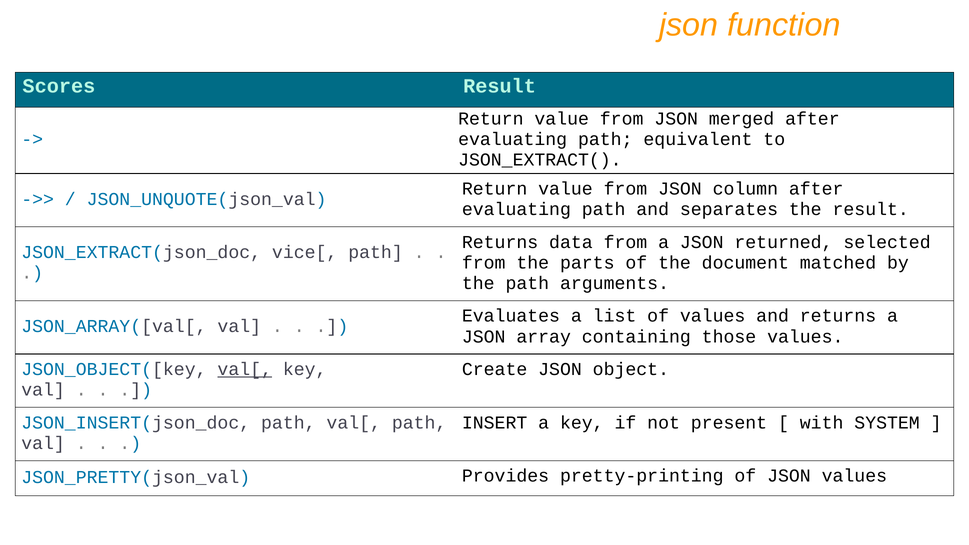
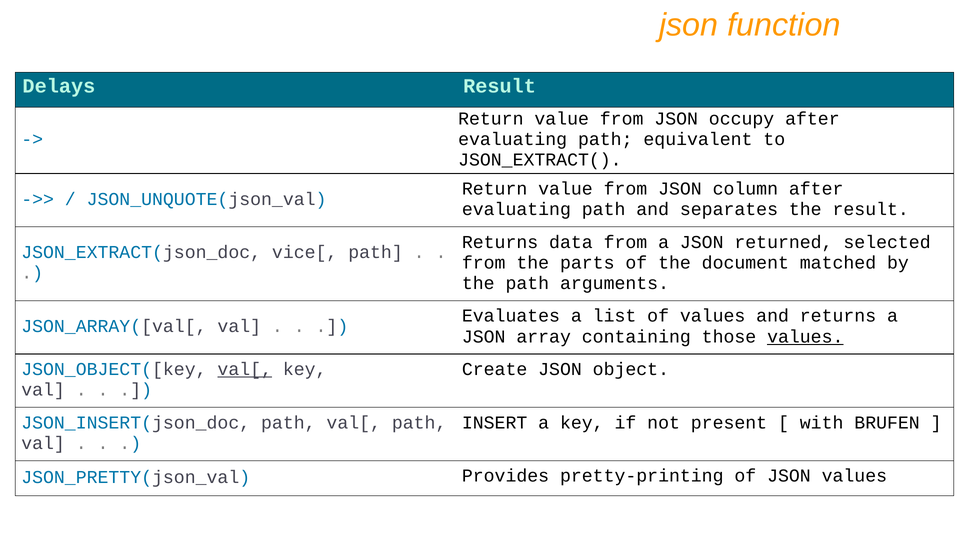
Scores: Scores -> Delays (59, 86)
merged: merged -> occupy (742, 119)
values underline: none -> present (805, 337)
SYSTEM: SYSTEM -> BRUFEN (887, 423)
